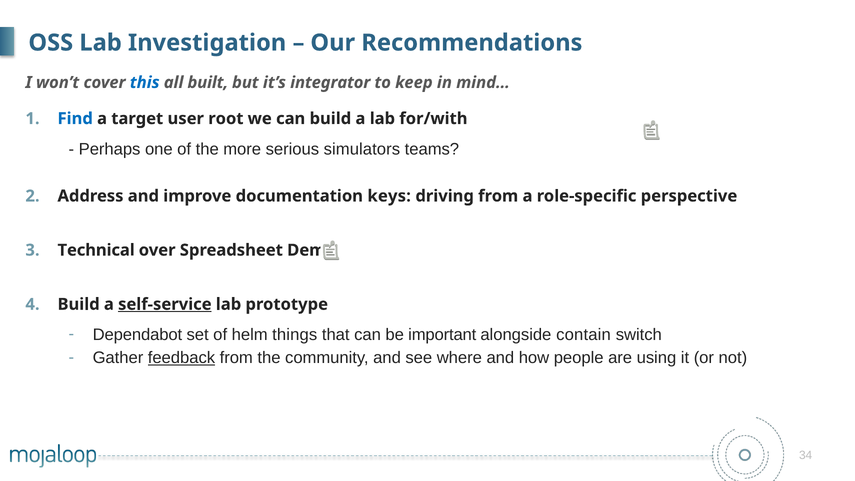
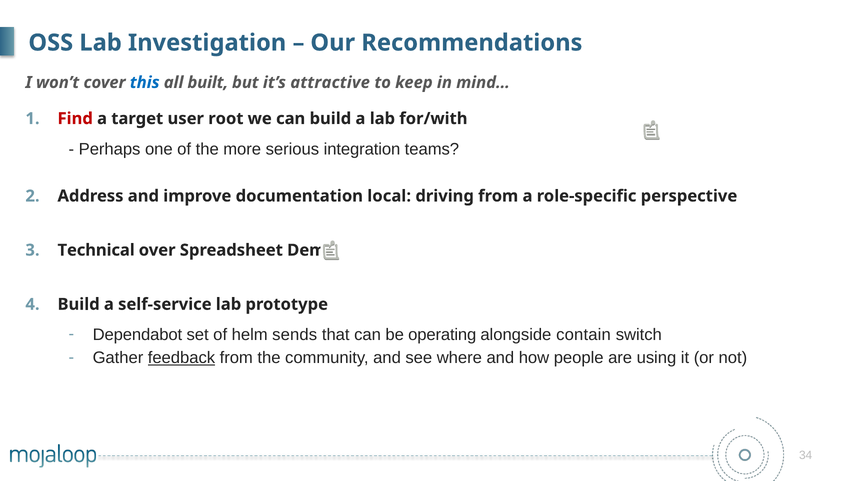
integrator: integrator -> attractive (330, 82)
Find colour: blue -> red (75, 119)
simulators: simulators -> integration (362, 149)
keys: keys -> local (389, 196)
self-service underline: present -> none (165, 304)
things: things -> sends (295, 335)
important: important -> operating (442, 335)
